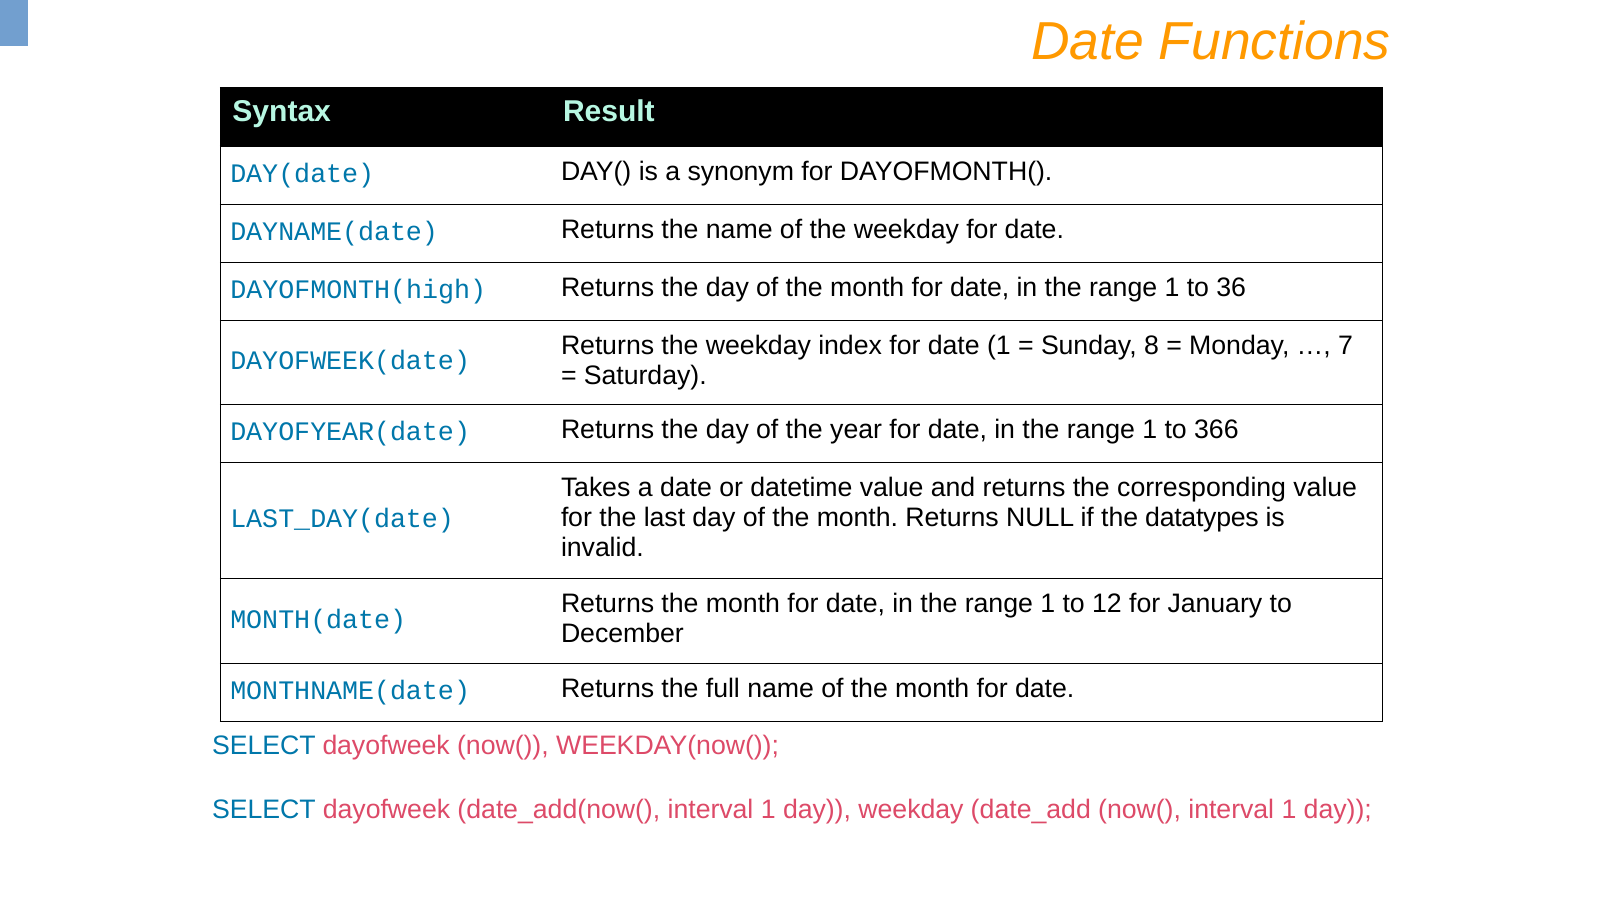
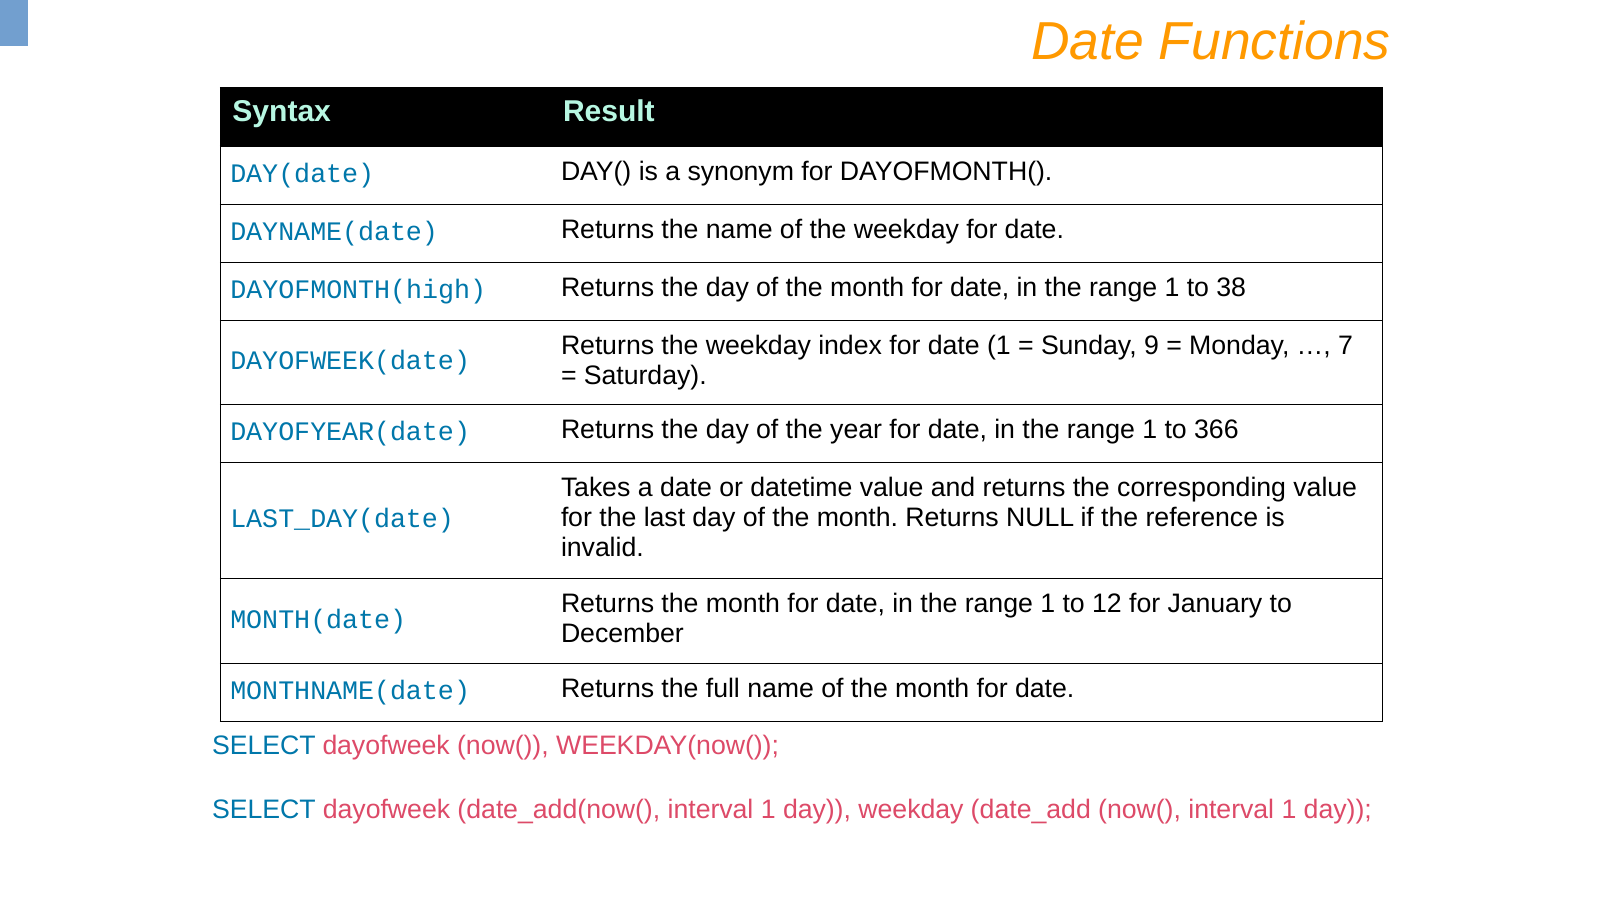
36: 36 -> 38 (1231, 287)
8: 8 -> 9 (1152, 346)
datatypes: datatypes -> reference (1202, 517)
